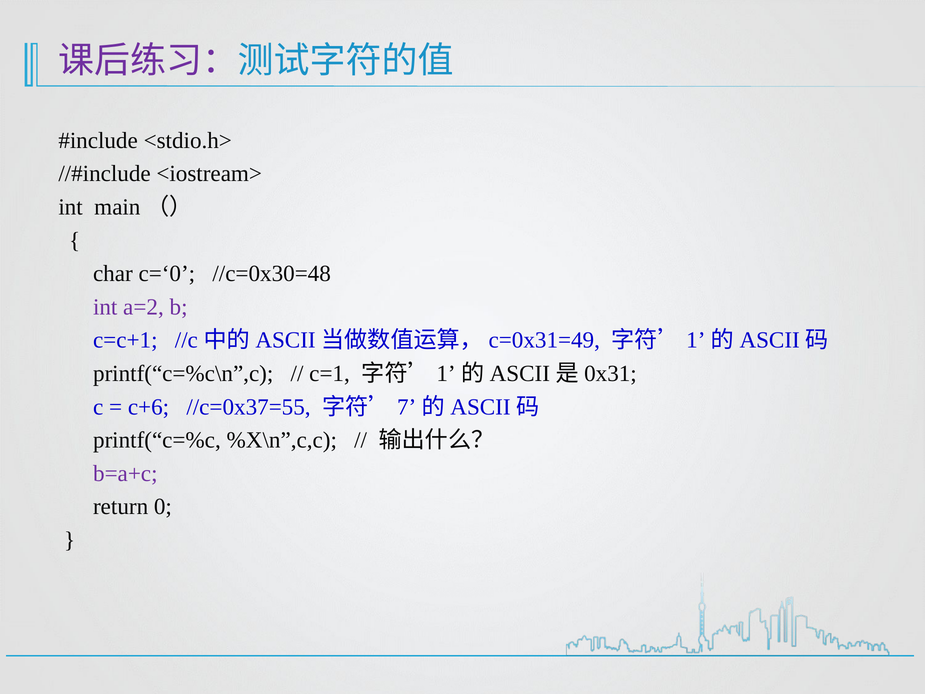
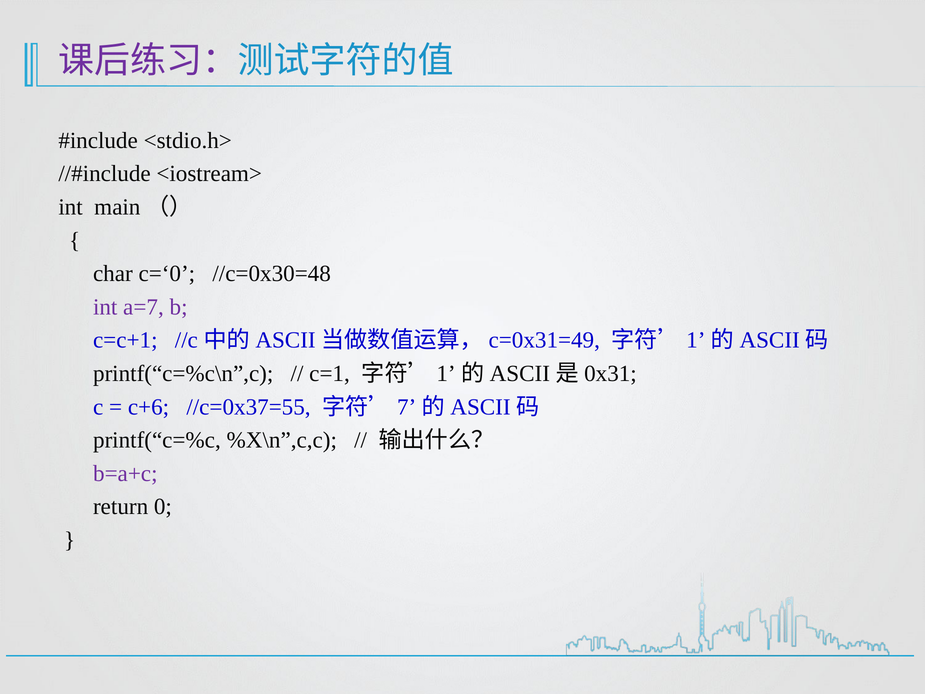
a=2: a=2 -> a=7 (143, 307)
